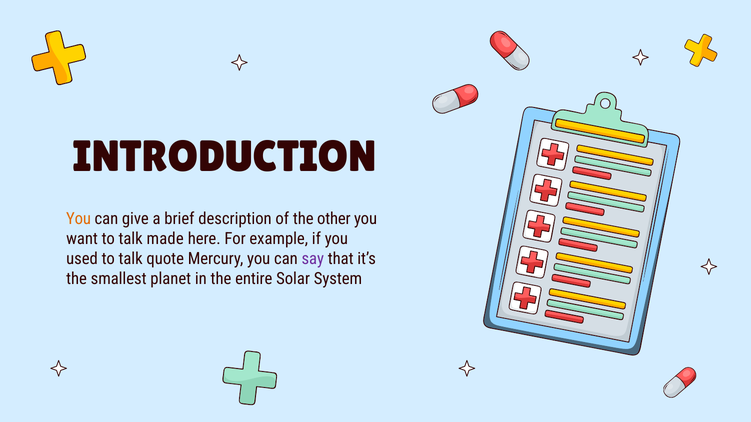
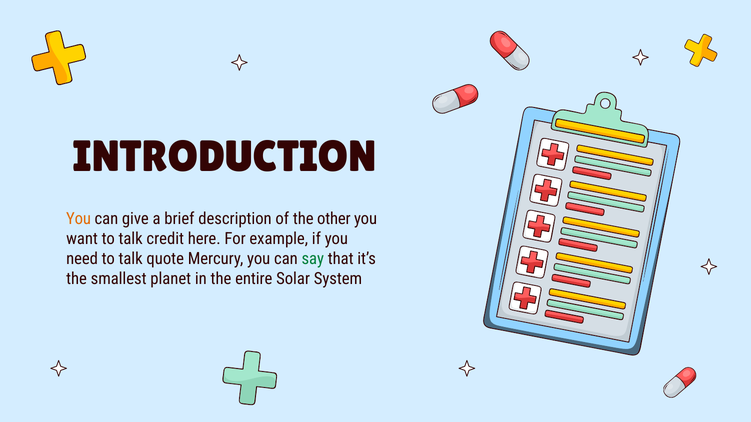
made: made -> credit (165, 239)
used: used -> need (82, 259)
say colour: purple -> green (313, 259)
